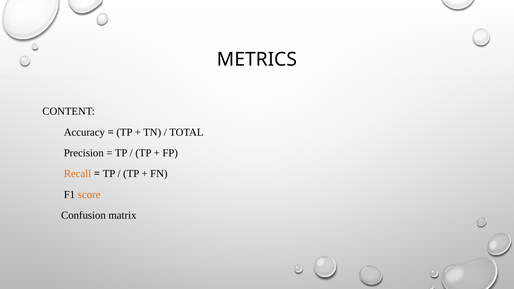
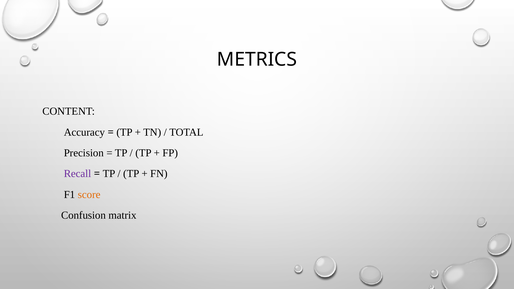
Recall colour: orange -> purple (78, 174)
